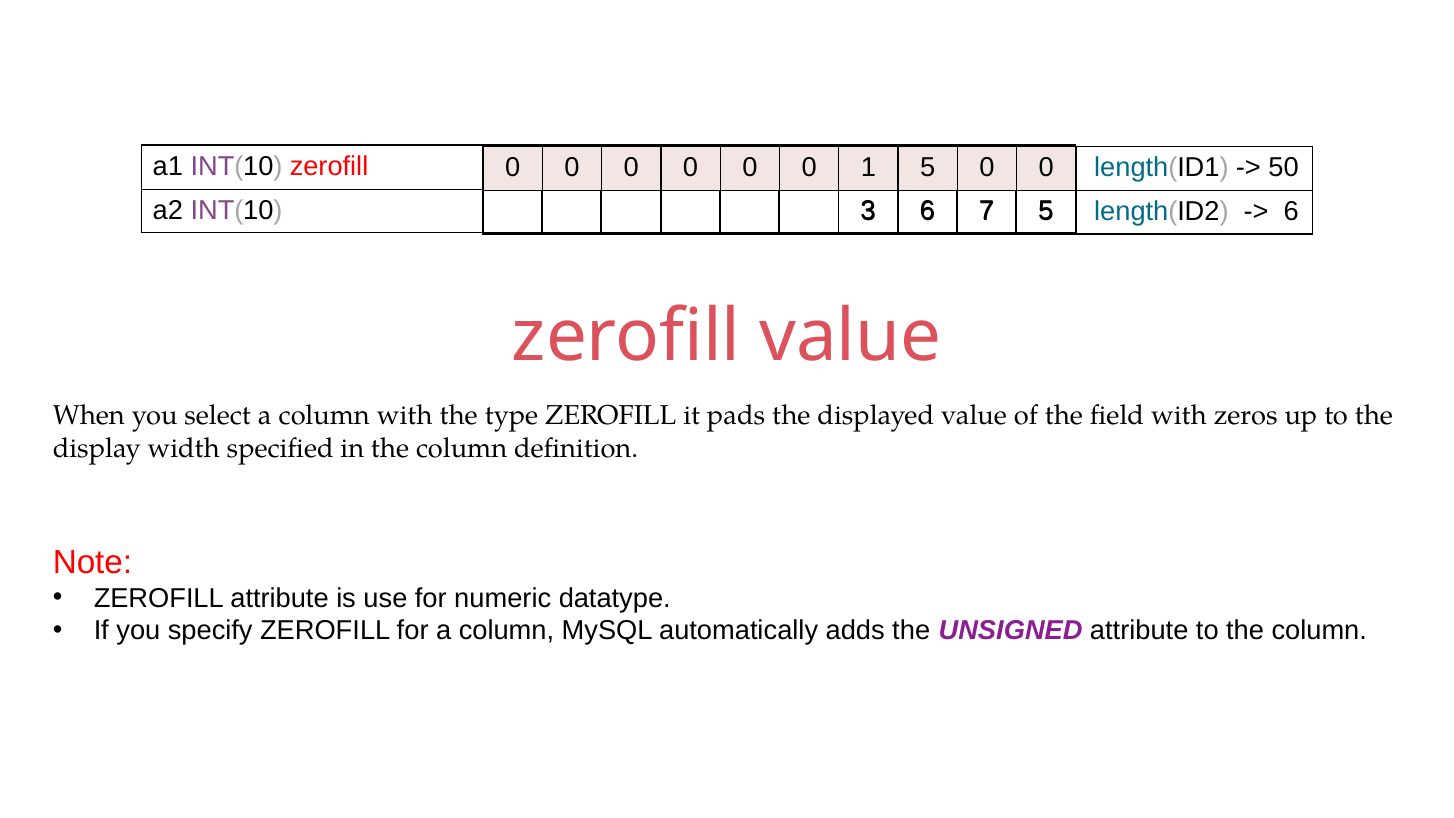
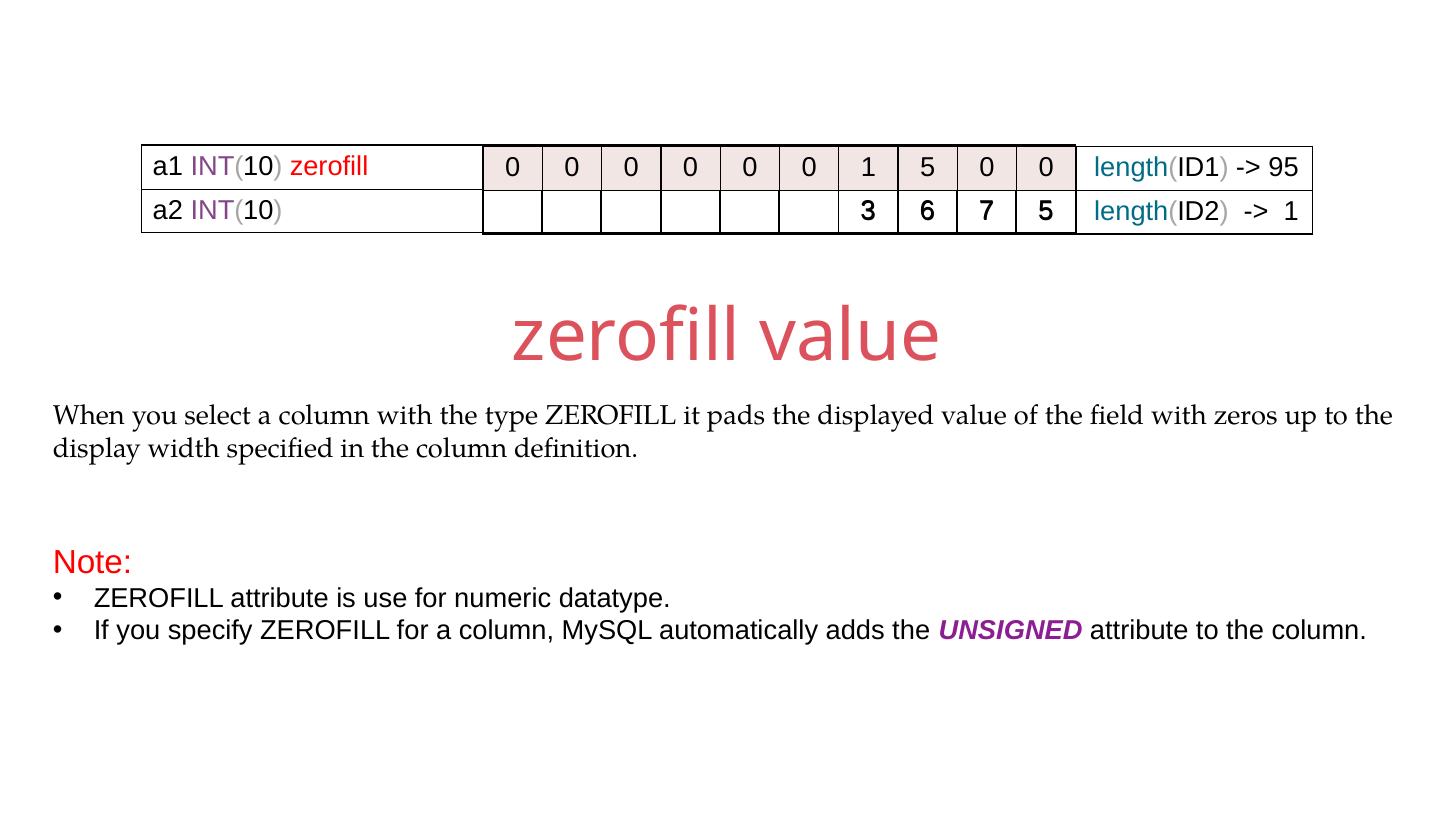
50: 50 -> 95 (1284, 167)
6: 6 -> 1 (1291, 212)
